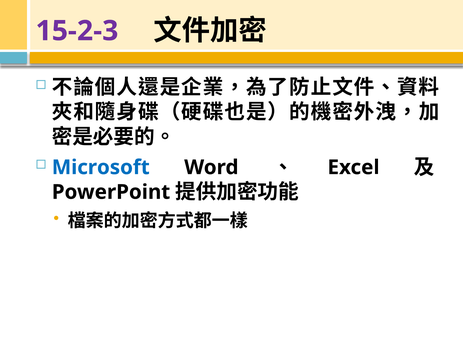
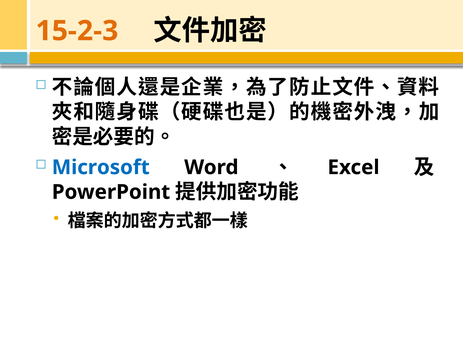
15-2-3 colour: purple -> orange (77, 31)
